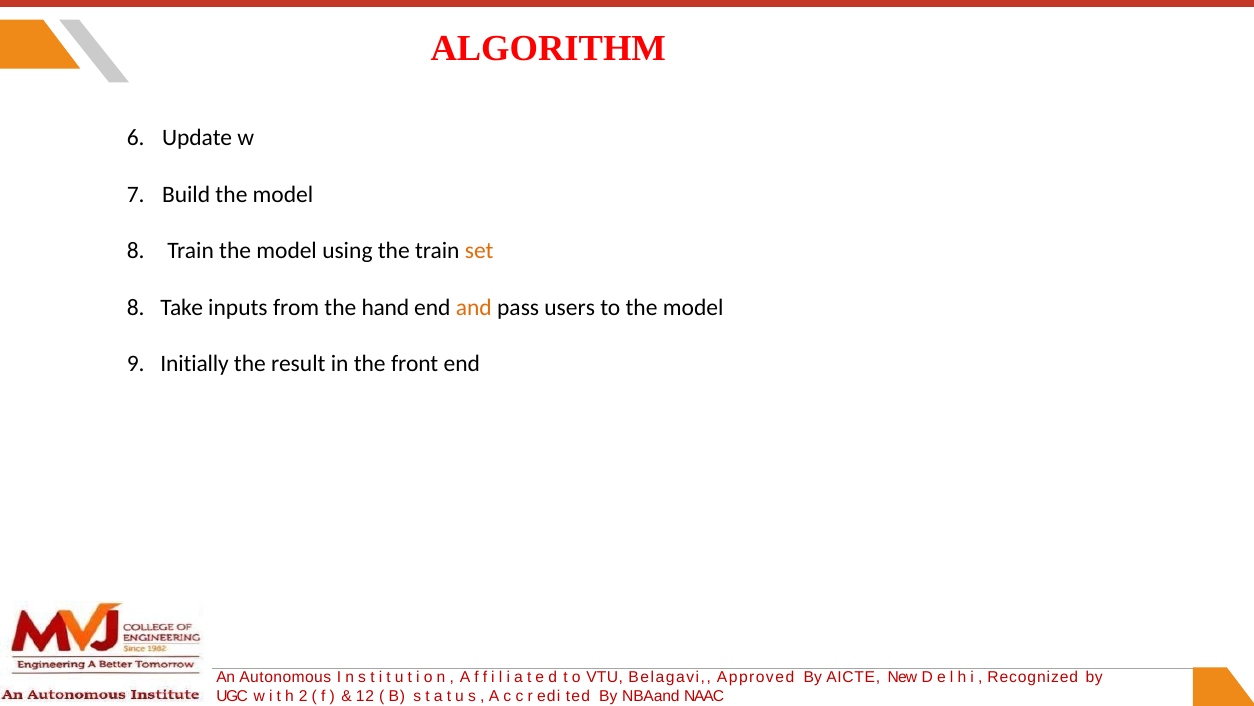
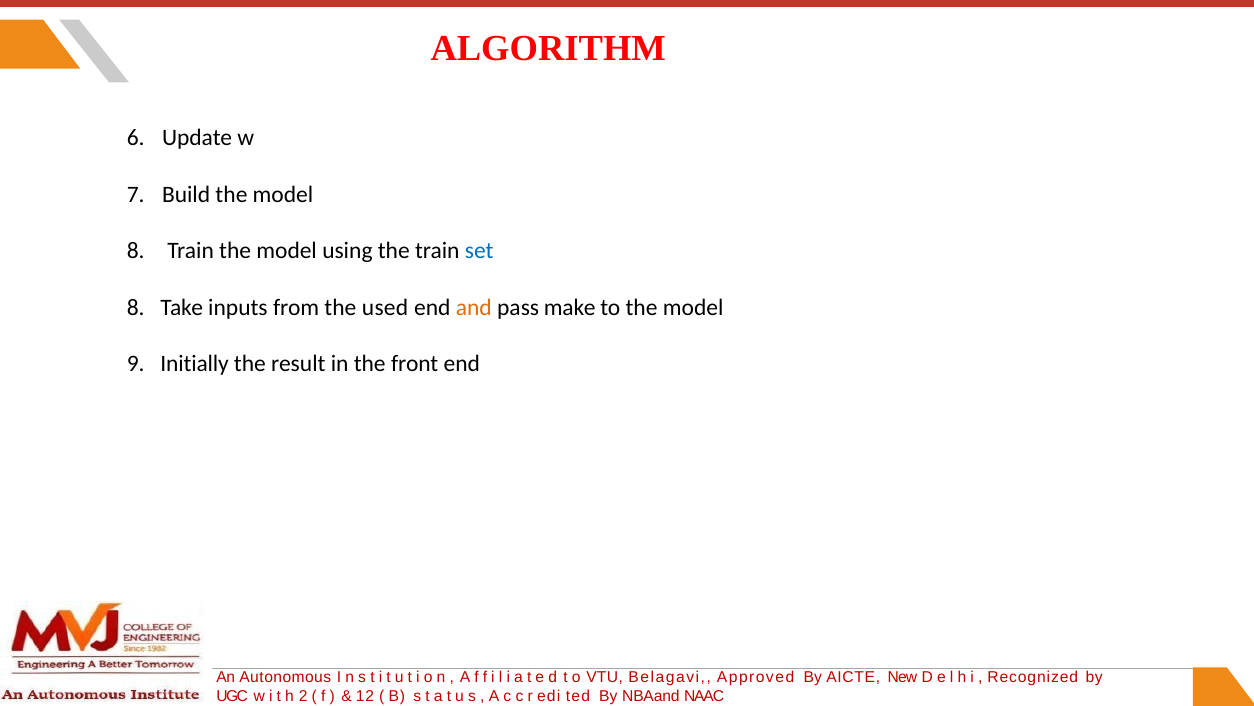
set colour: orange -> blue (479, 251)
hand: hand -> used (385, 307)
users: users -> make (570, 307)
